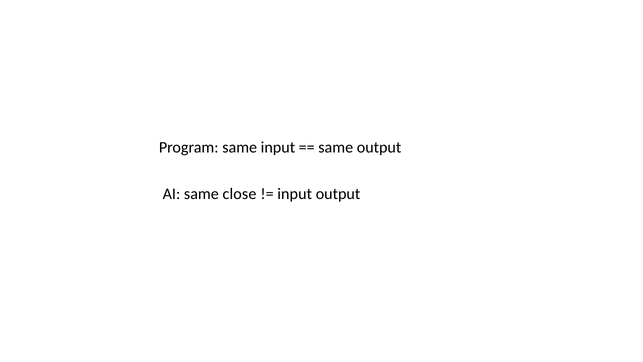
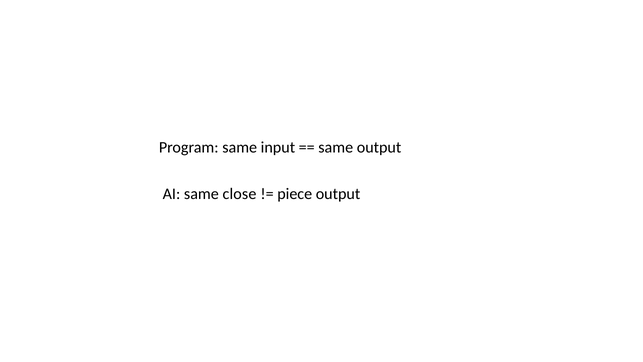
input: input -> piece (295, 194)
